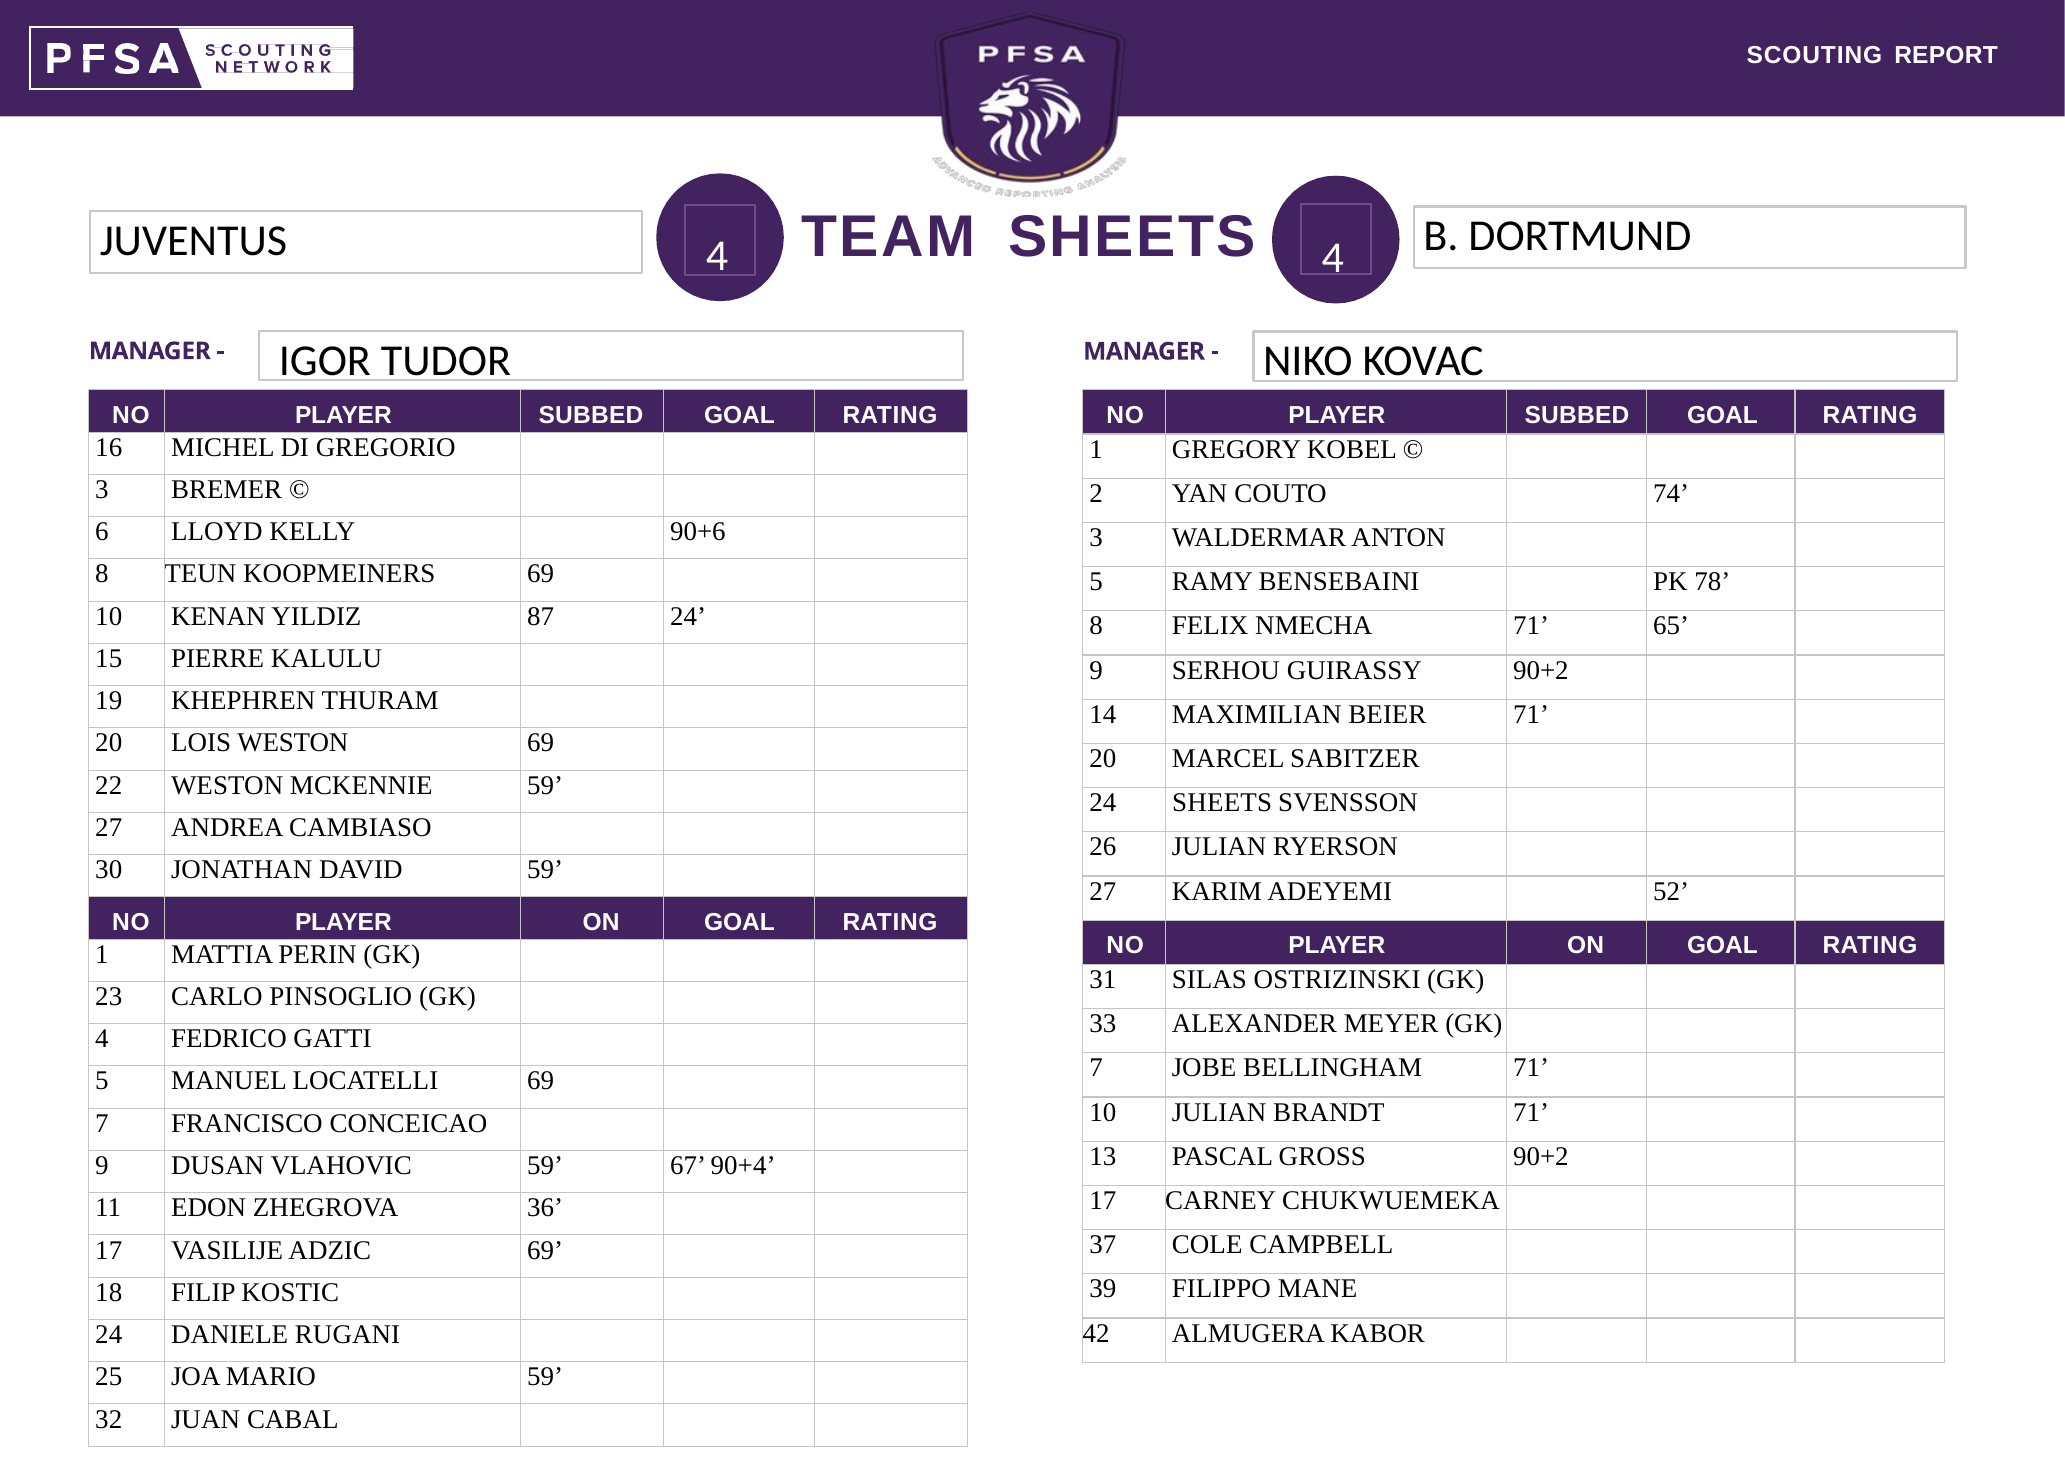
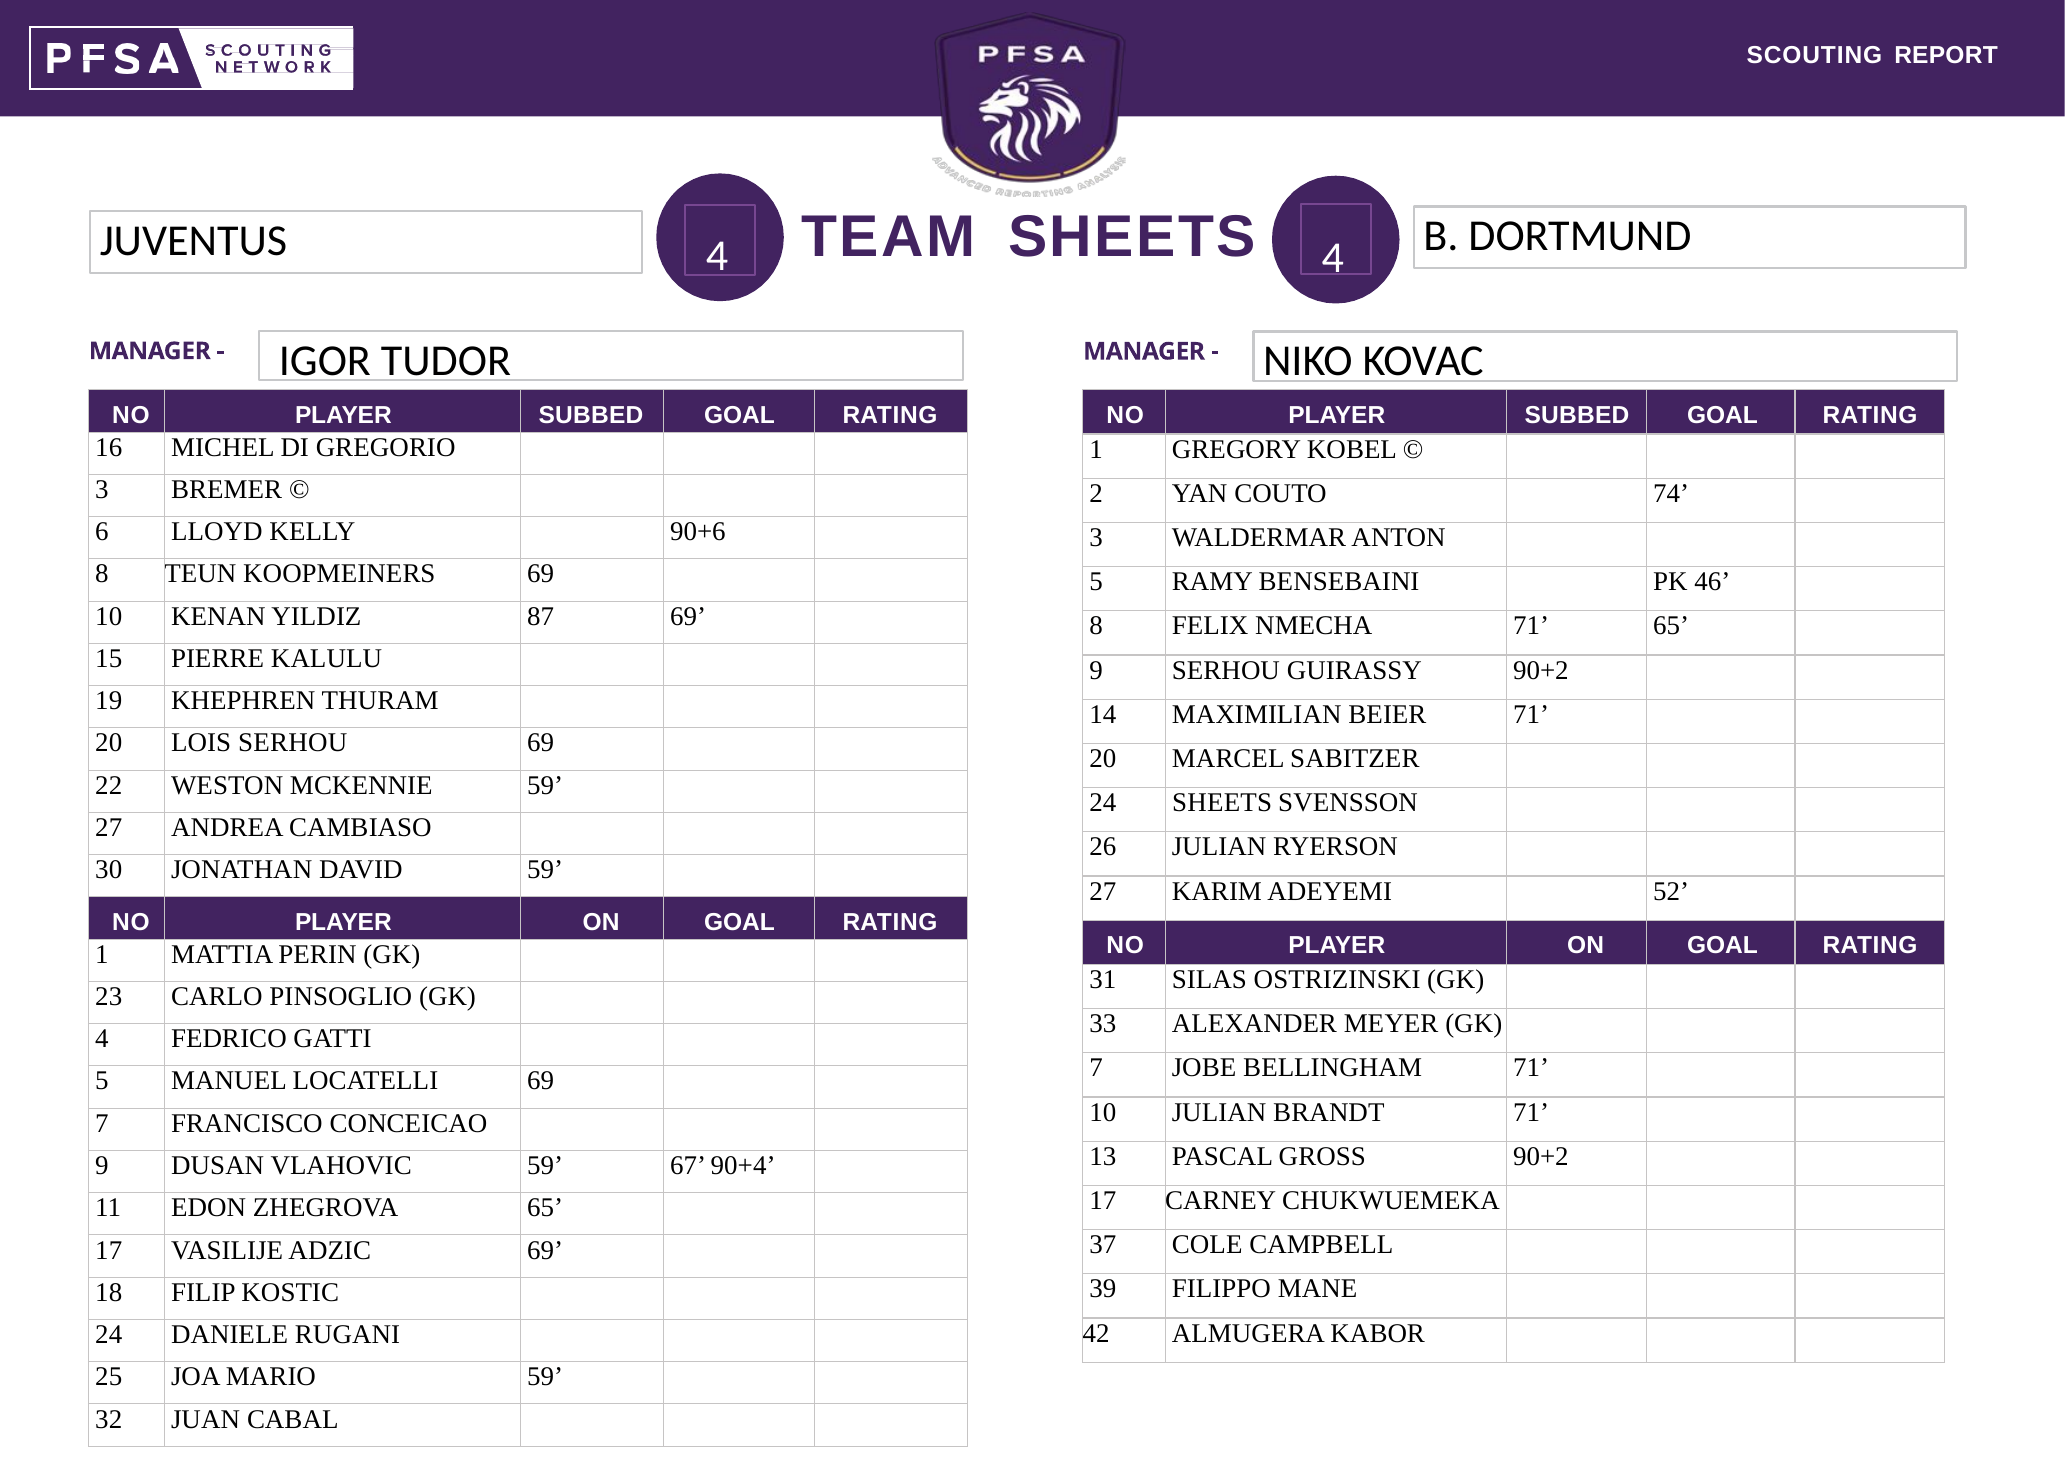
78: 78 -> 46 (1712, 582)
87 24: 24 -> 69 (688, 616)
LOIS WESTON: WESTON -> SERHOU (293, 743)
ZHEGROVA 36: 36 -> 65 (545, 1208)
